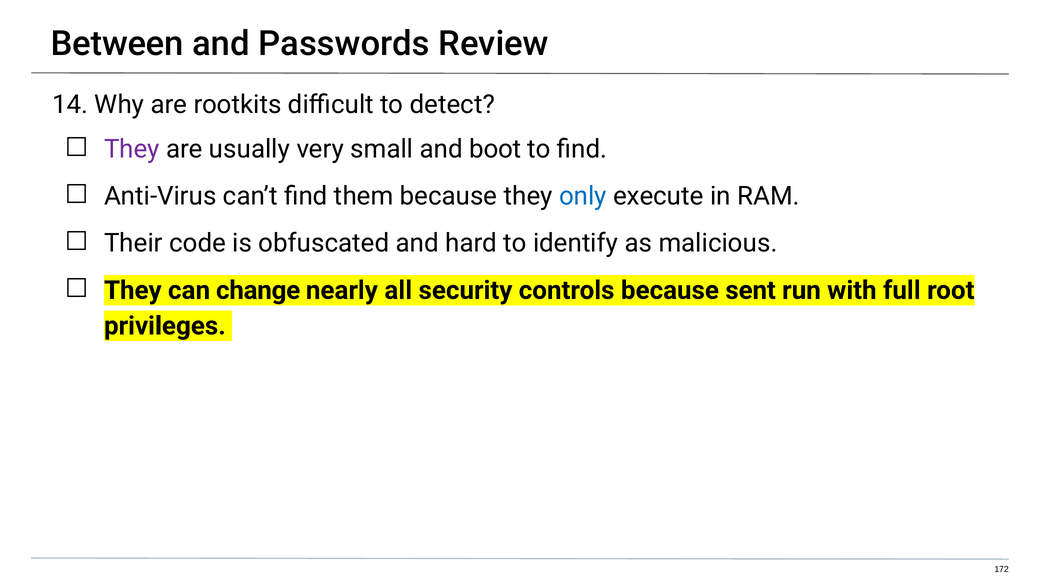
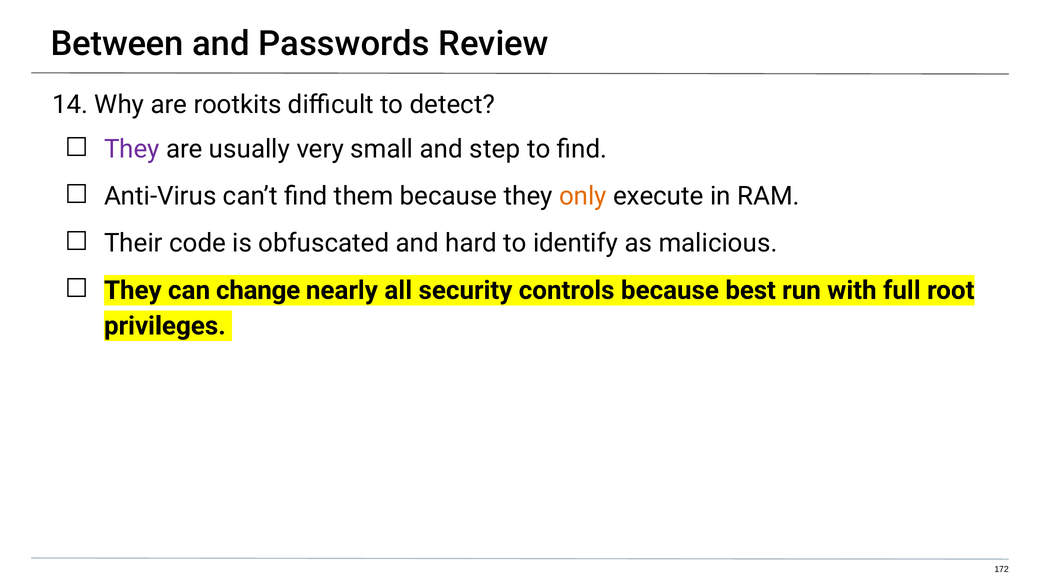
boot: boot -> step (495, 149)
only colour: blue -> orange (583, 196)
sent: sent -> best (751, 290)
